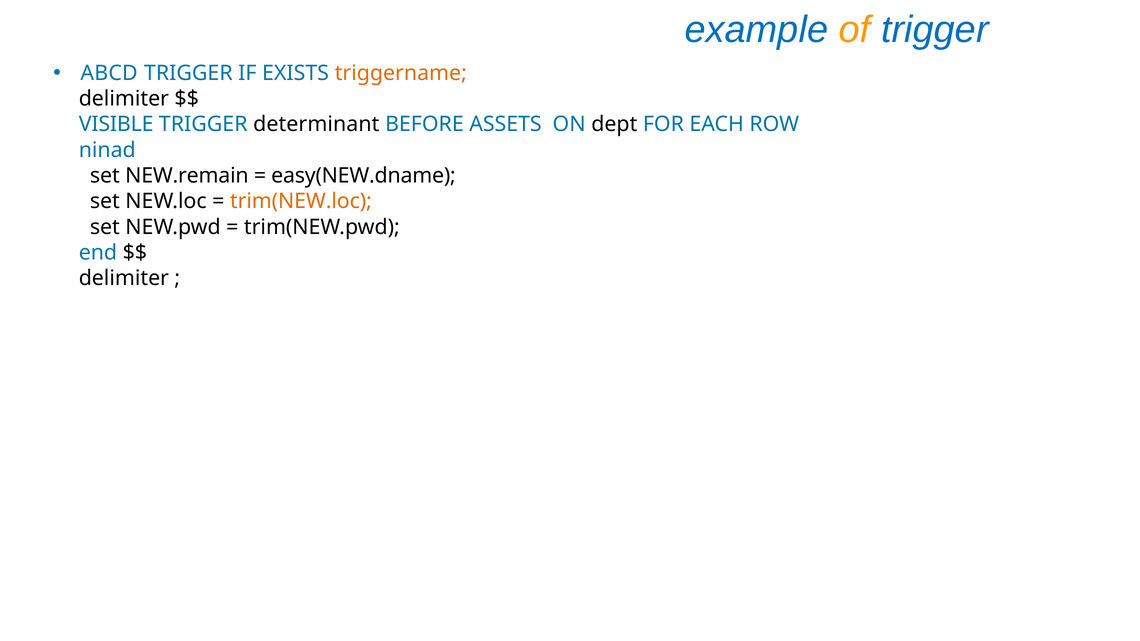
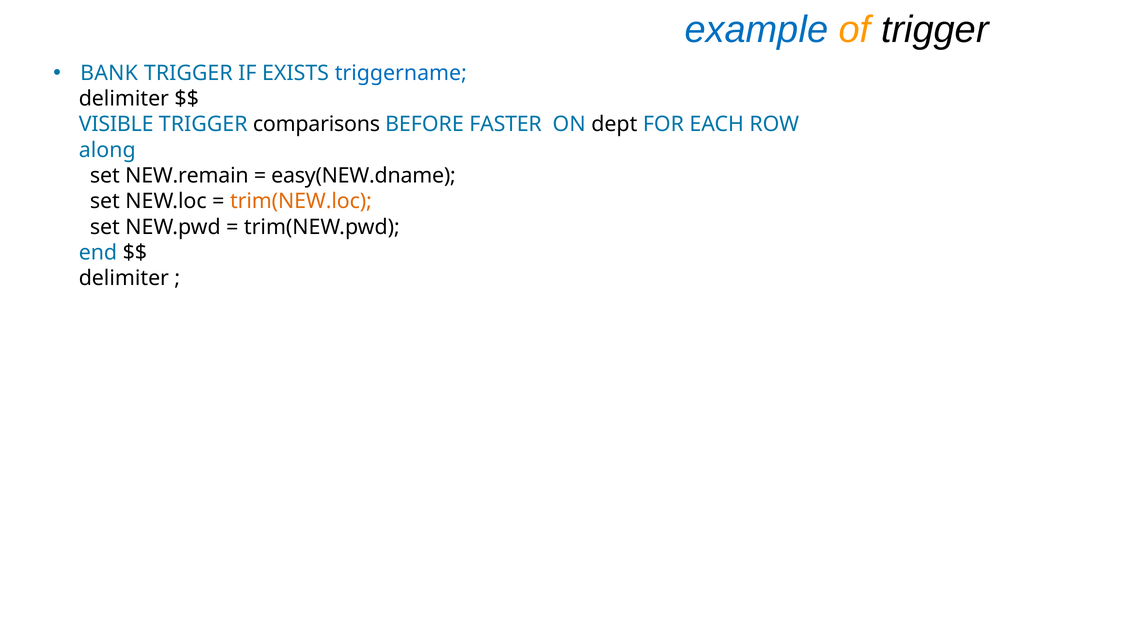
trigger colour: blue -> black (935, 30)
ABCD: ABCD -> BANK (109, 73)
triggername colour: orange -> blue (401, 73)
determinant: determinant -> comparisons (316, 124)
ASSETS: ASSETS -> FASTER (506, 124)
ninad: ninad -> along (107, 150)
